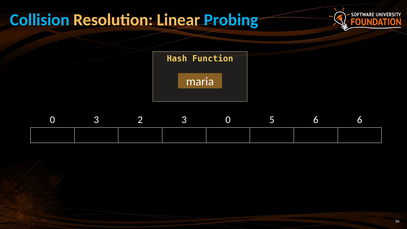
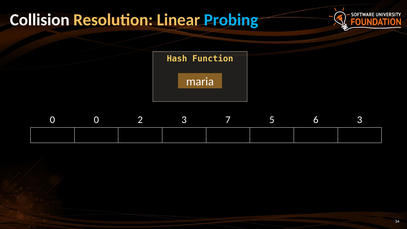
Collision colour: light blue -> white (40, 20)
0 3: 3 -> 0 (96, 120)
3 0: 0 -> 7 (228, 120)
6 6: 6 -> 3 (360, 120)
